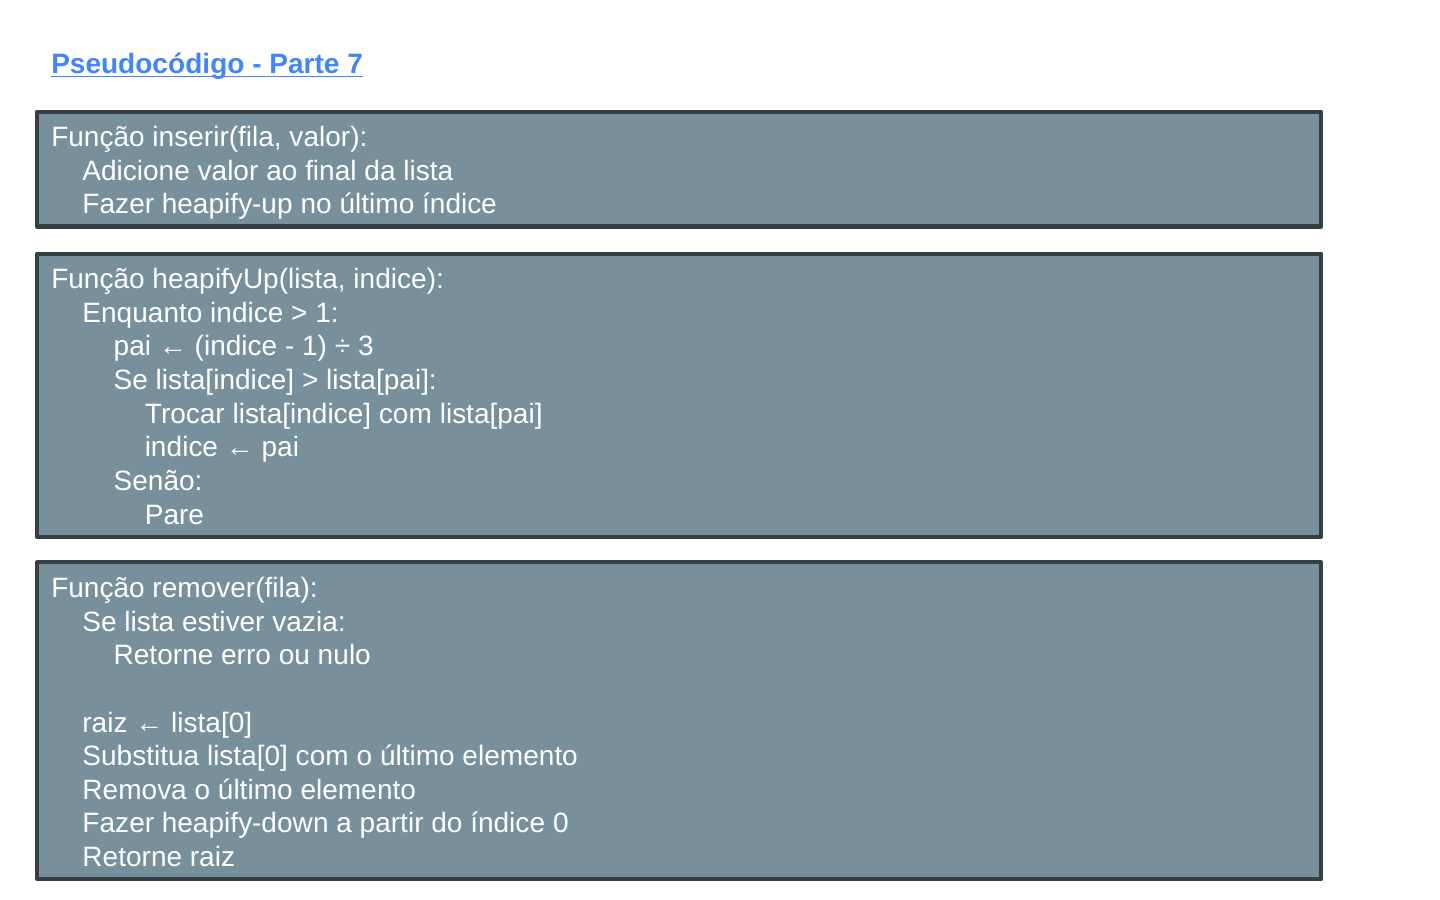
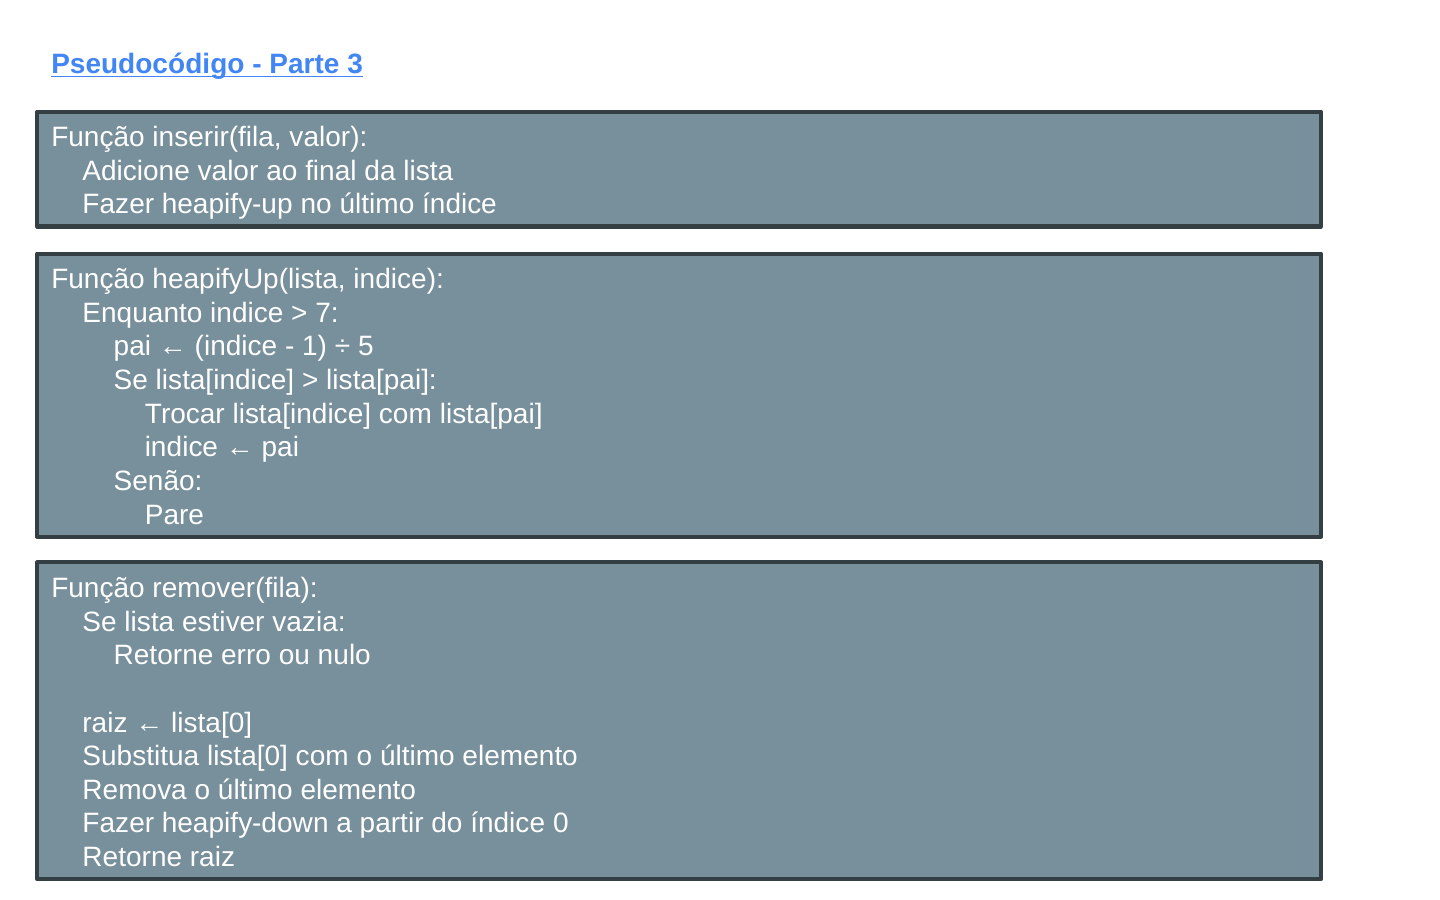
7: 7 -> 3 (355, 64)
1: 1 -> 7 (327, 313)
3: 3 -> 5 (366, 347)
